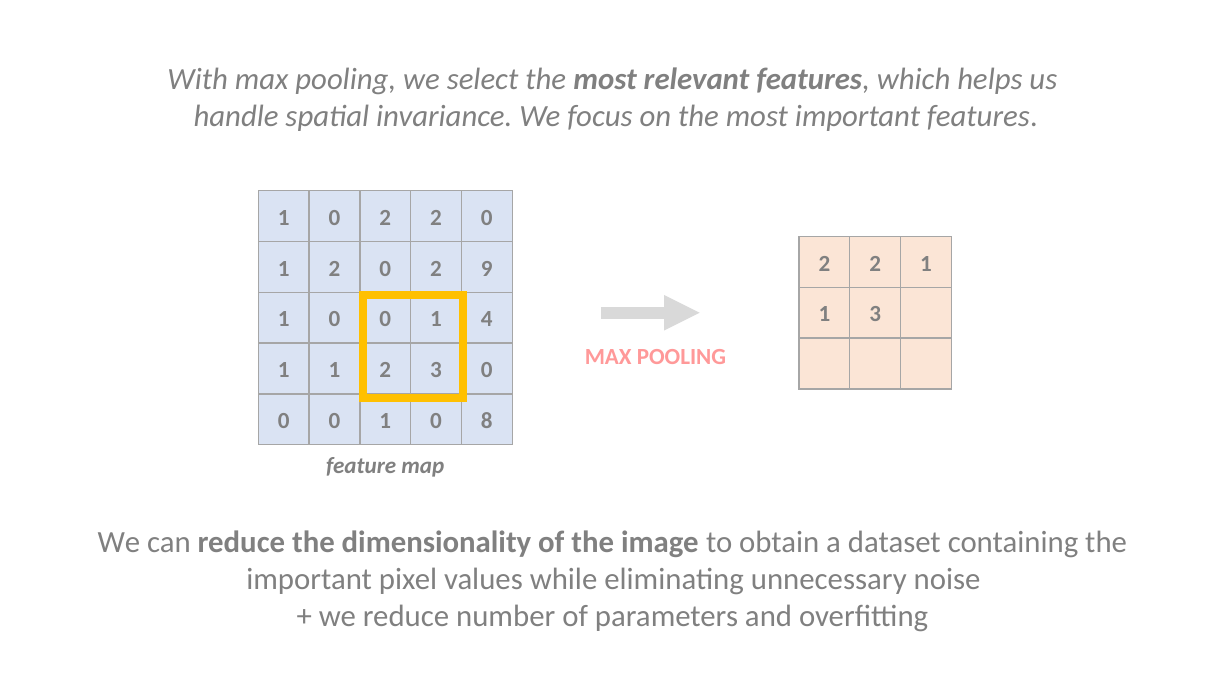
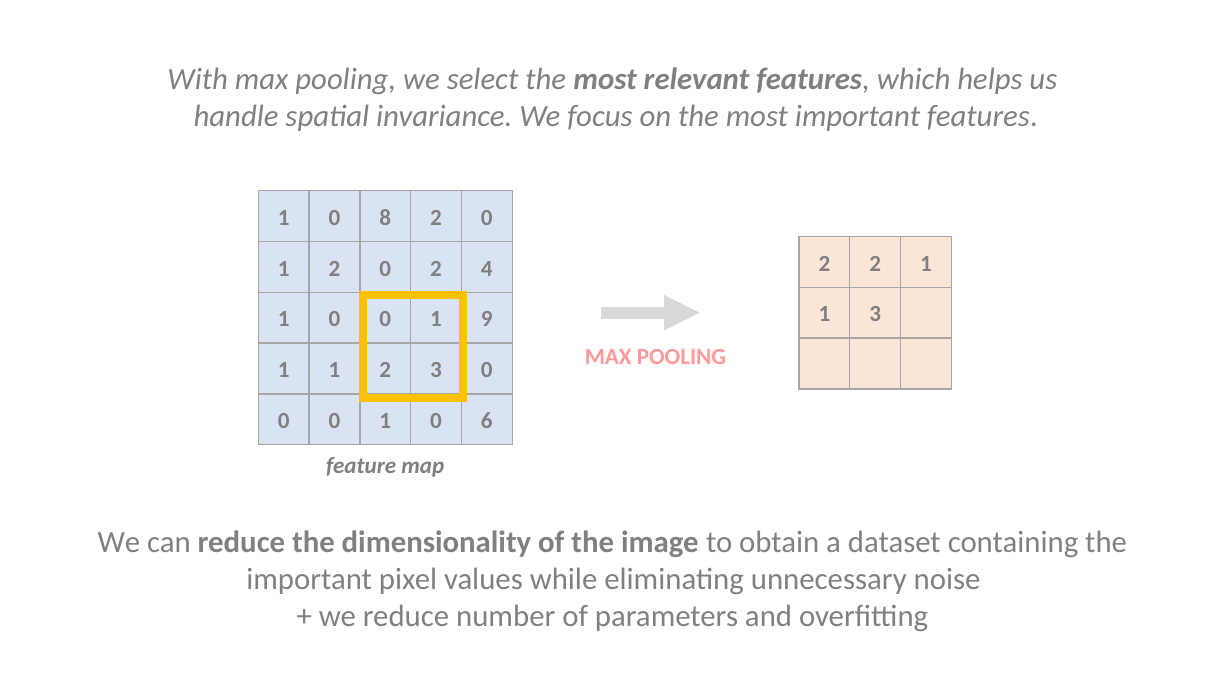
2: 2 -> 8 (385, 218)
9: 9 -> 4 (487, 269)
4: 4 -> 9 (487, 319)
8: 8 -> 6 (487, 421)
